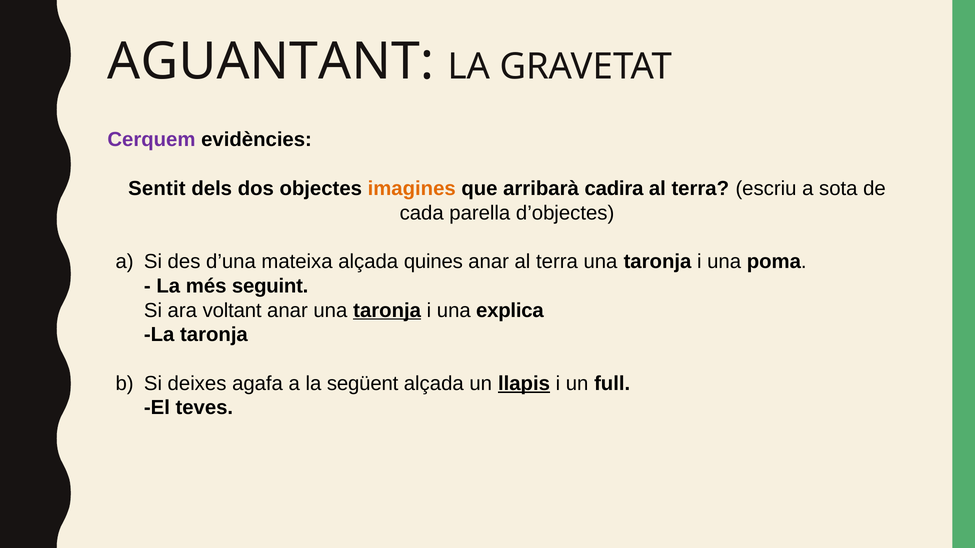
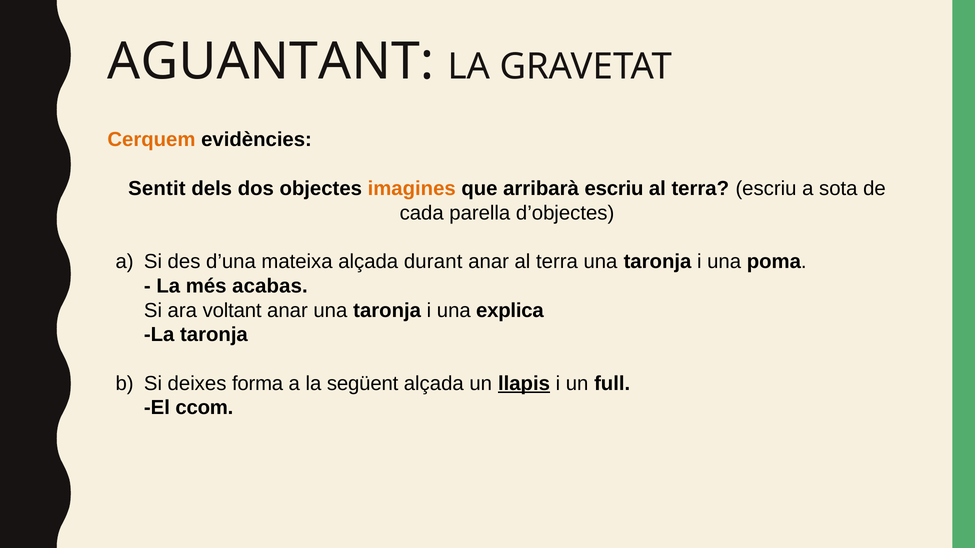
Cerquem colour: purple -> orange (151, 140)
arribarà cadira: cadira -> escriu (614, 189)
quines: quines -> durant (433, 262)
seguint: seguint -> acabas (270, 286)
taronja underline: present -> none (387, 311)
agafa: agafa -> forma (258, 384)
teves: teves -> ccom (204, 408)
